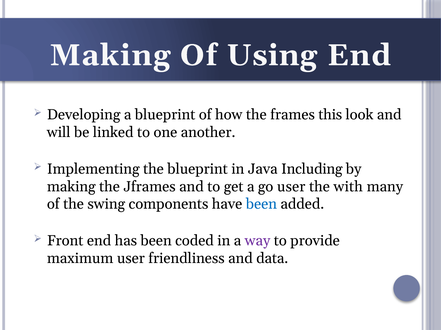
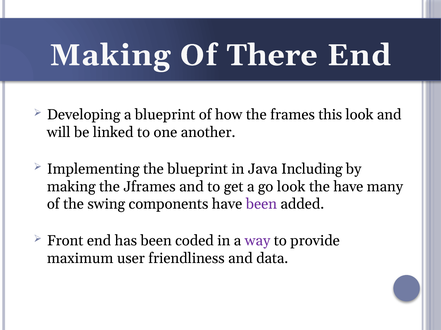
Using: Using -> There (272, 55)
go user: user -> look (291, 187)
the with: with -> have (348, 187)
been colour: blue -> purple (261, 205)
